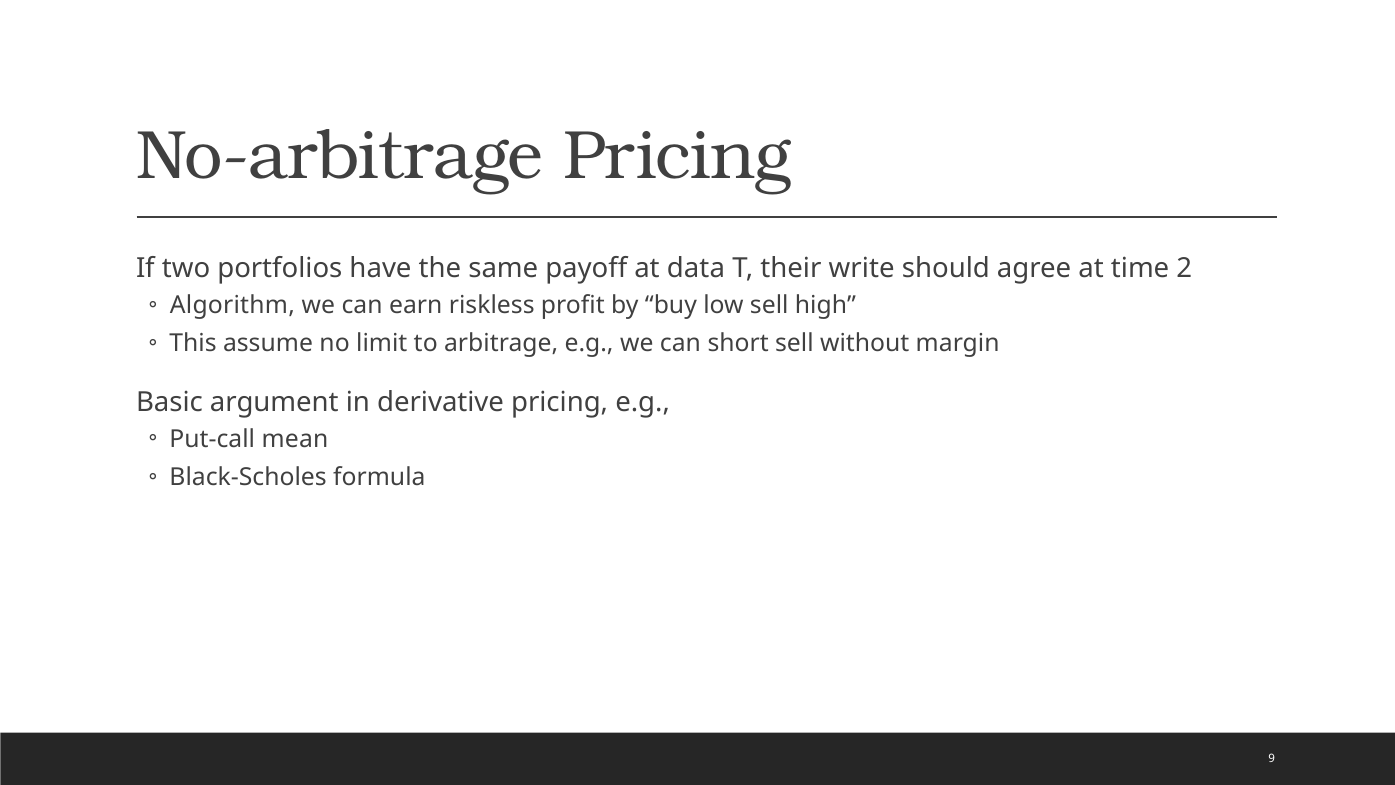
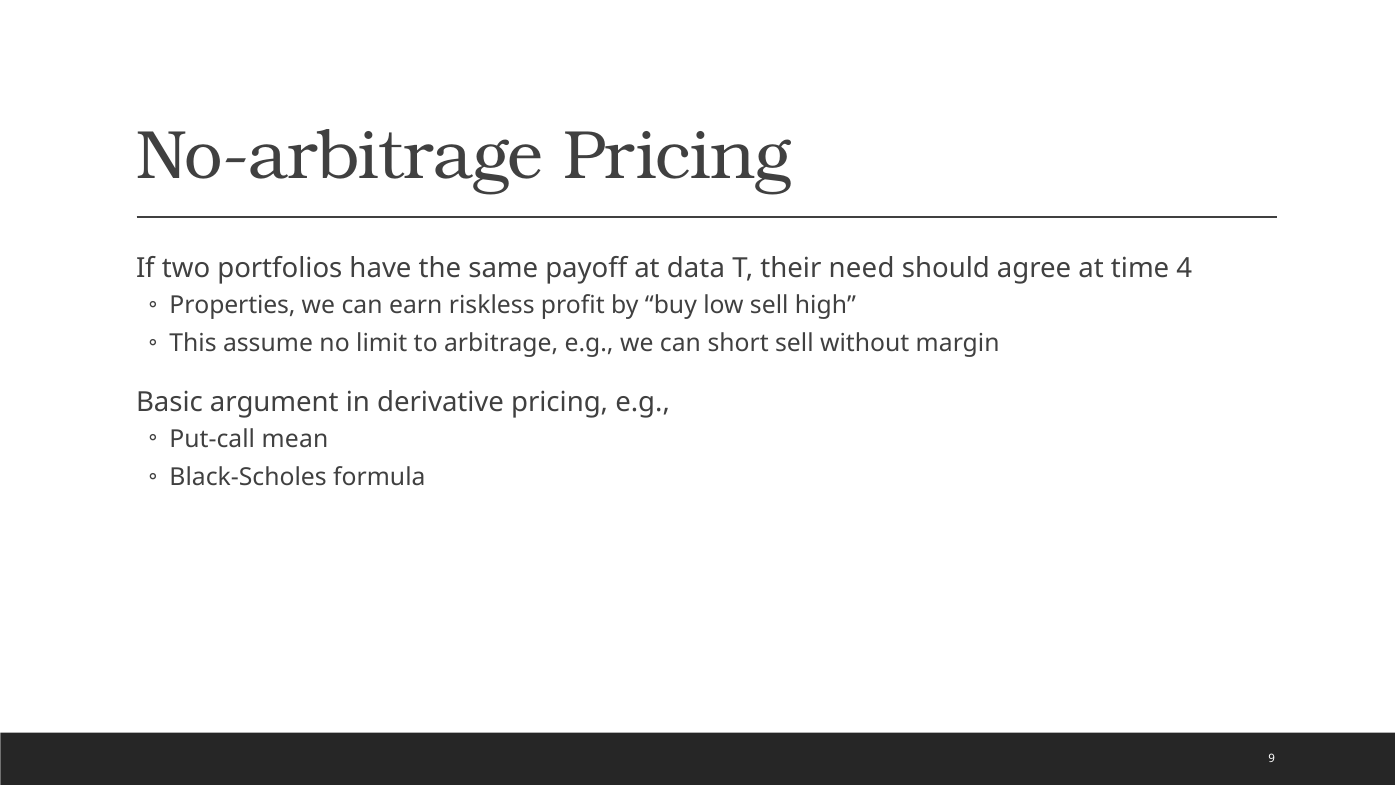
write: write -> need (862, 268)
2: 2 -> 4 (1184, 268)
Algorithm: Algorithm -> Properties (233, 305)
